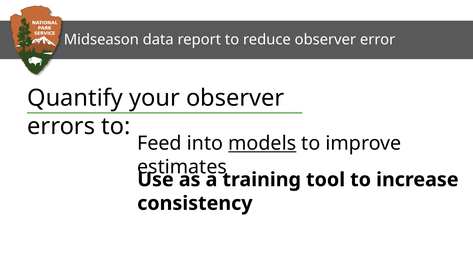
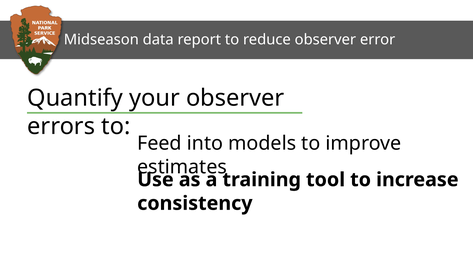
models underline: present -> none (262, 143)
